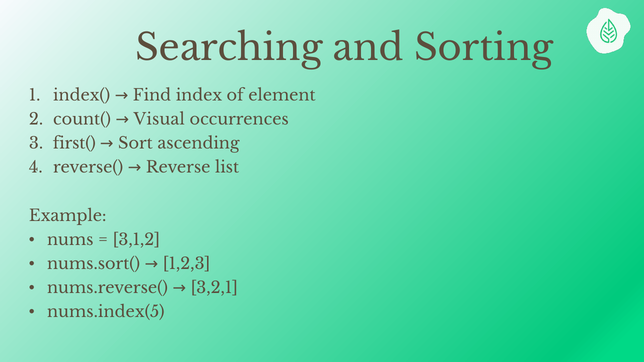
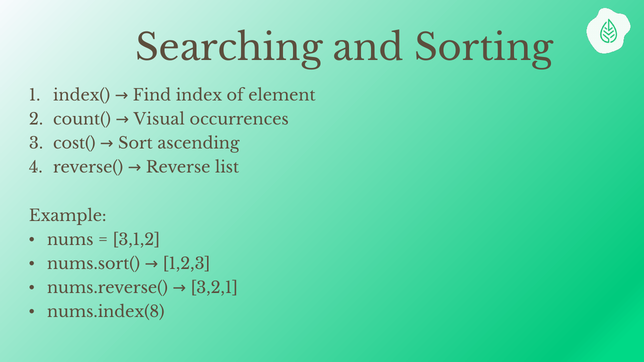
first(: first( -> cost( (74, 144)
nums.index(5: nums.index(5 -> nums.index(8 (106, 312)
